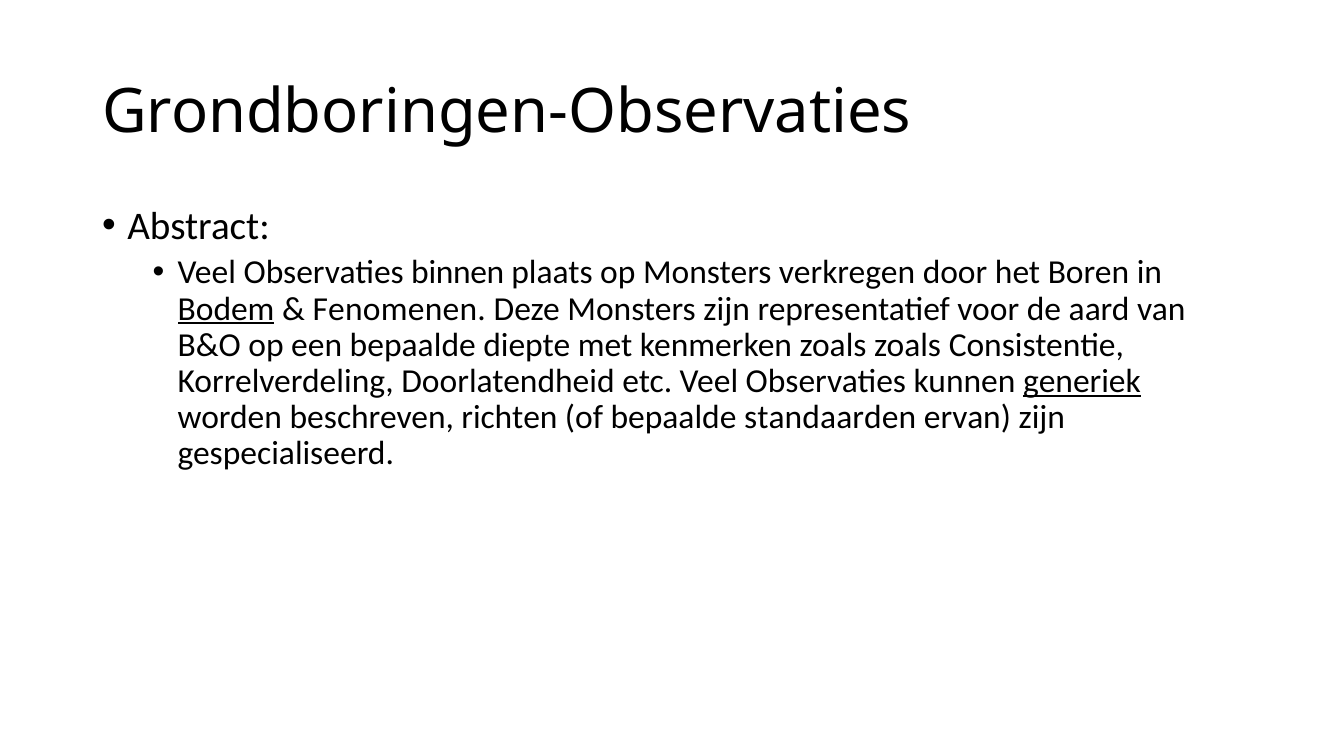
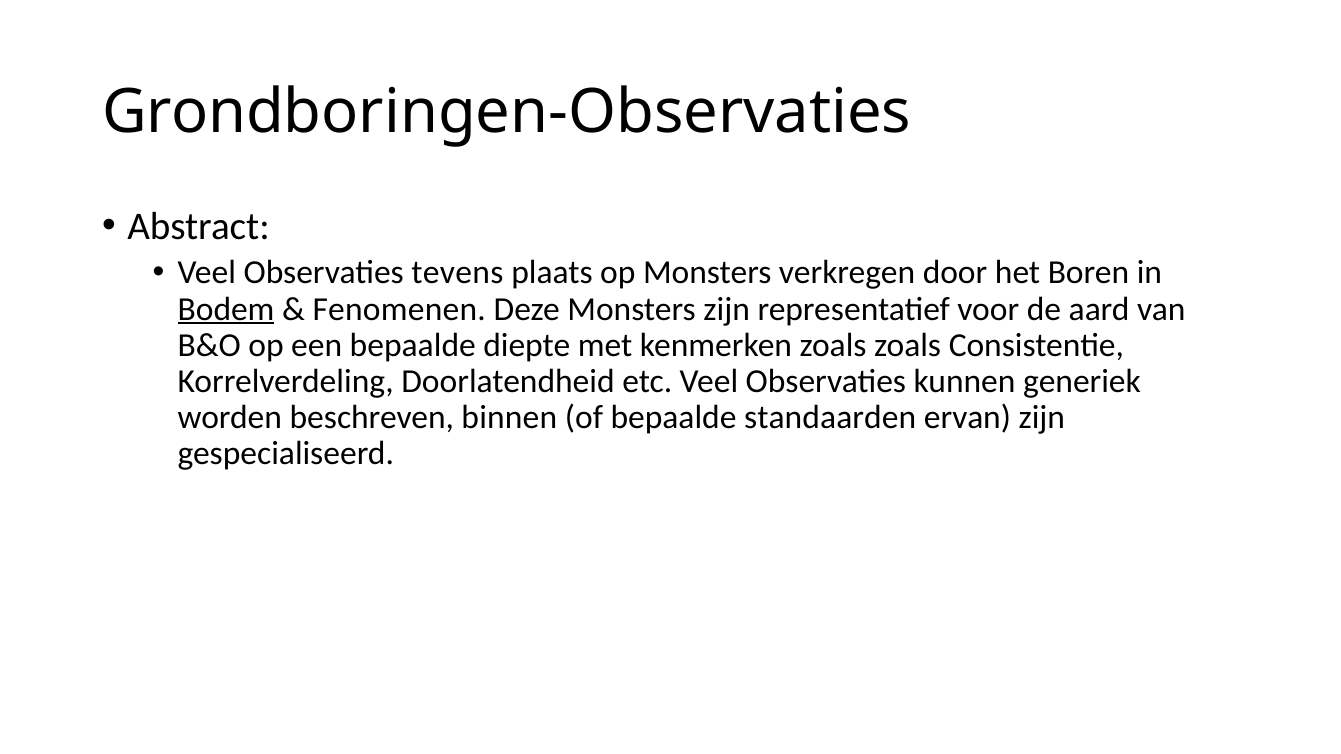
binnen: binnen -> tevens (457, 273)
generiek underline: present -> none (1082, 381)
richten: richten -> binnen (509, 418)
